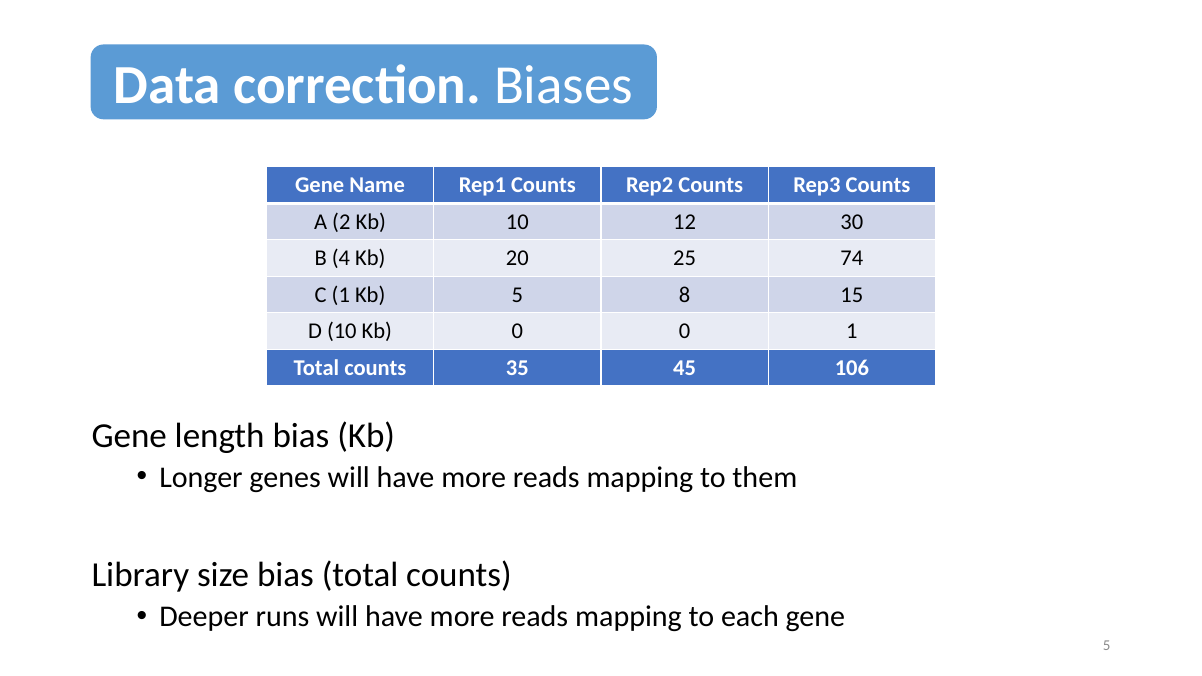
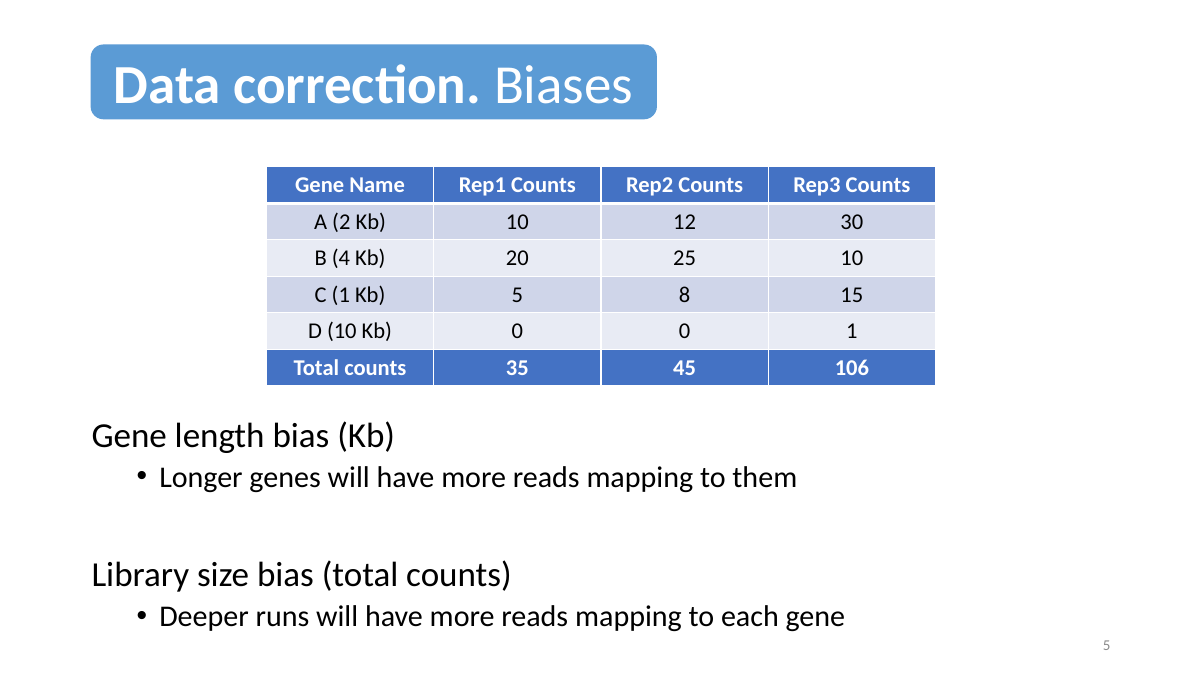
25 74: 74 -> 10 (852, 258)
